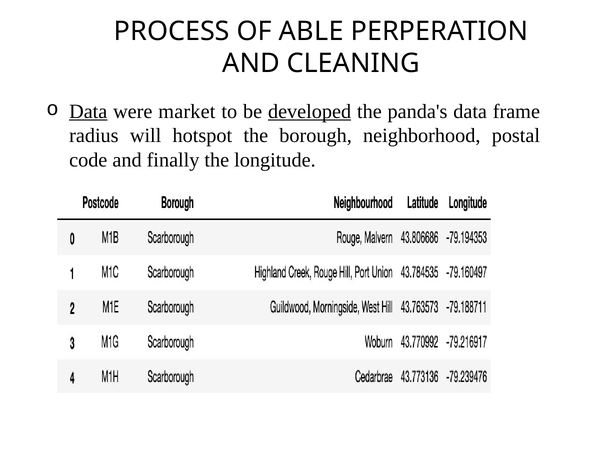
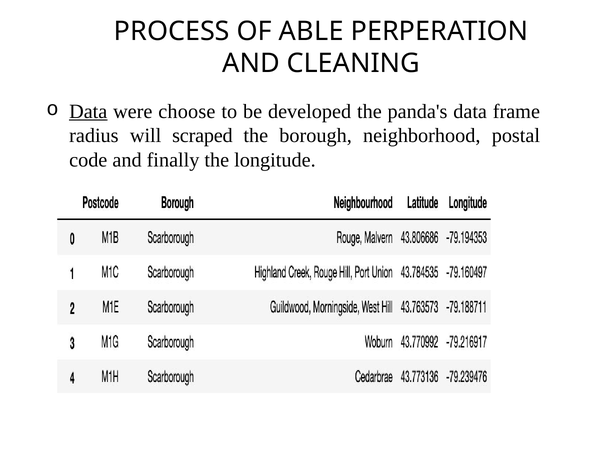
market: market -> choose (187, 111)
developed underline: present -> none (310, 111)
hotspot: hotspot -> scraped (202, 136)
